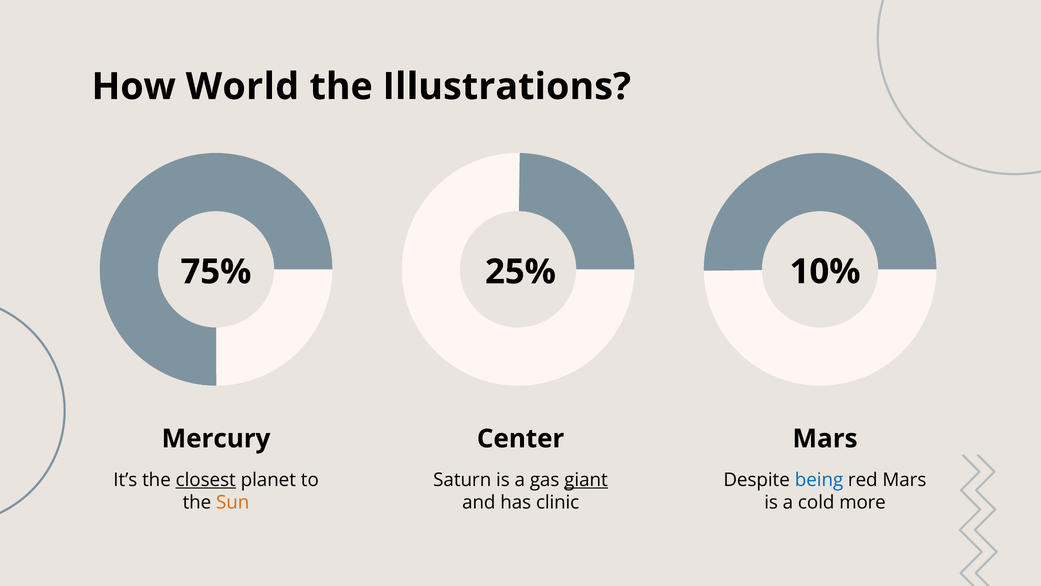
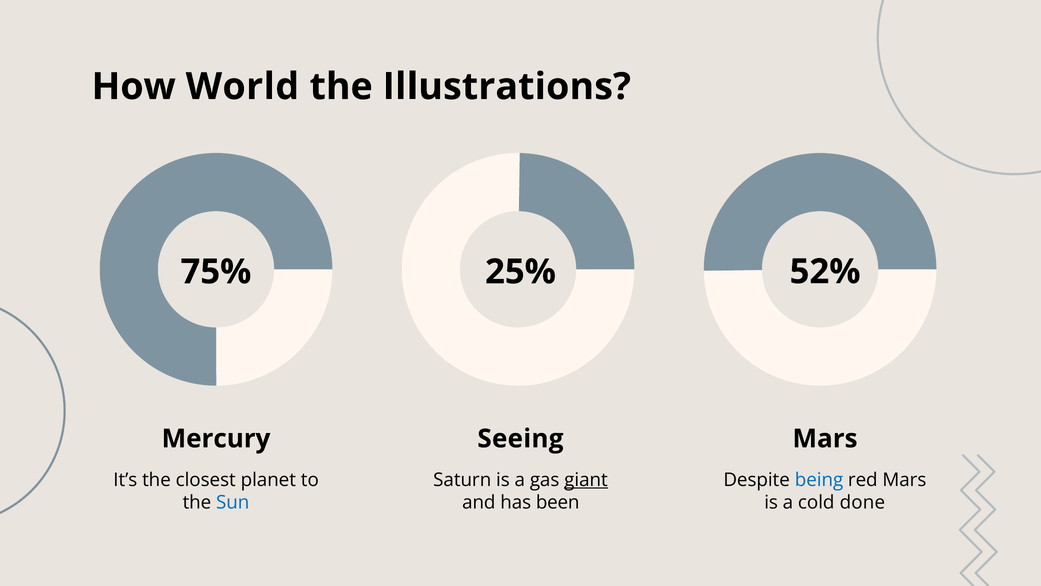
10%: 10% -> 52% (825, 272)
Center: Center -> Seeing (520, 438)
closest underline: present -> none (206, 480)
Sun colour: orange -> blue (233, 502)
clinic: clinic -> been (558, 502)
more: more -> done (862, 502)
